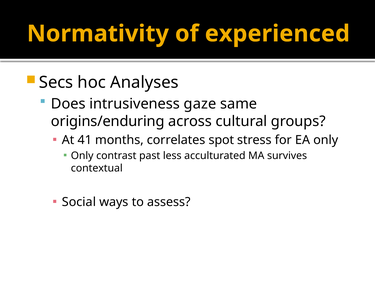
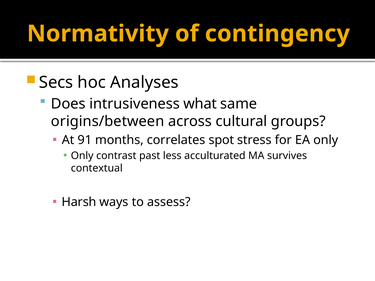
experienced: experienced -> contingency (277, 34)
gaze: gaze -> what (200, 104)
origins/enduring: origins/enduring -> origins/between (108, 121)
41: 41 -> 91 (85, 140)
Social: Social -> Harsh (79, 202)
